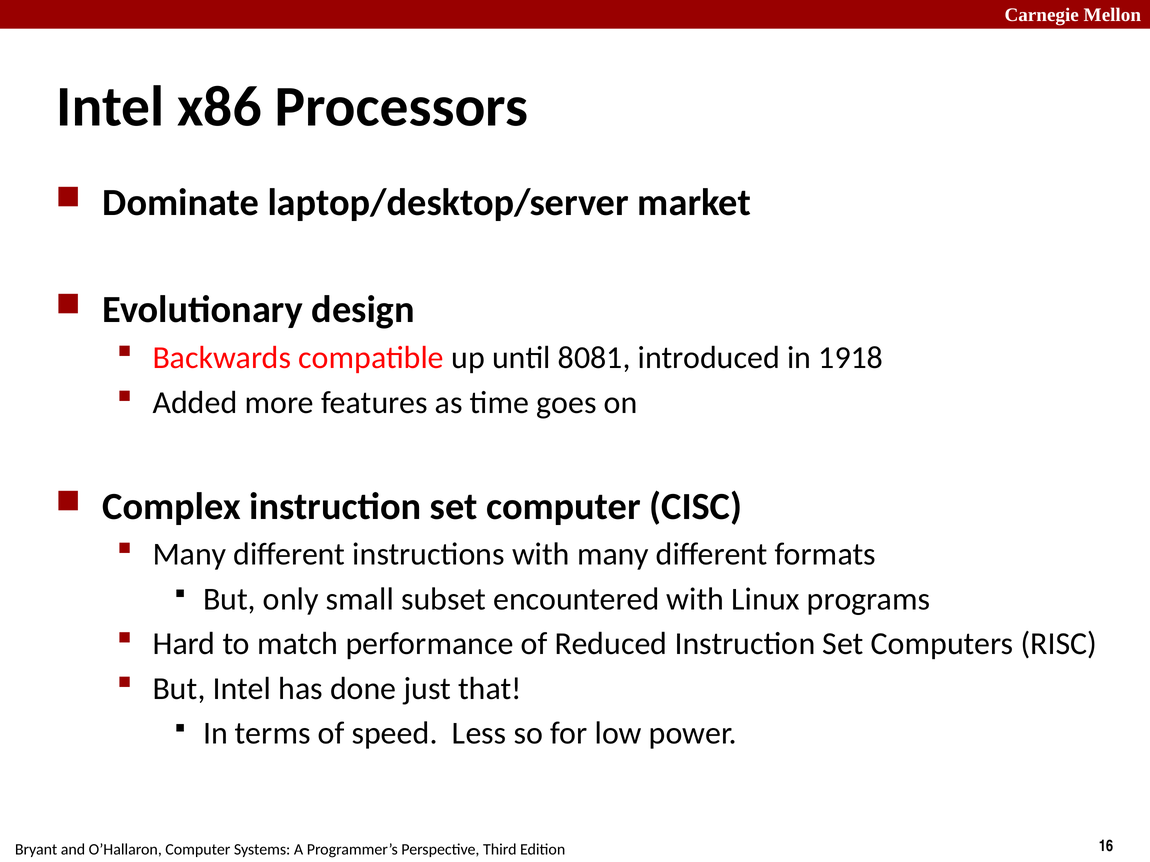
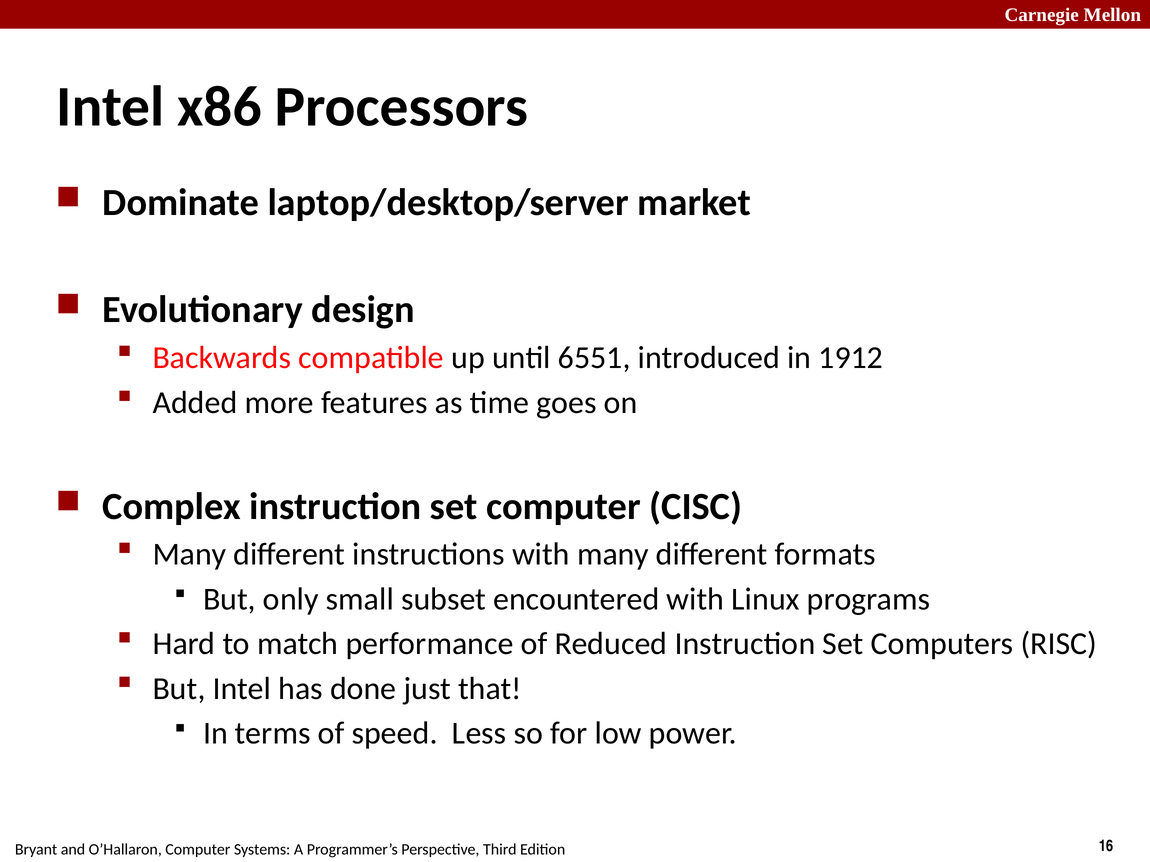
8081: 8081 -> 6551 (594, 358)
1918: 1918 -> 1912 (851, 358)
